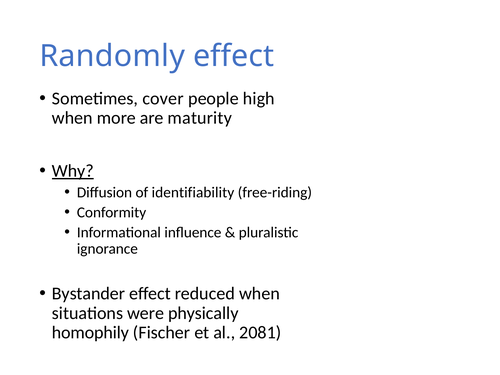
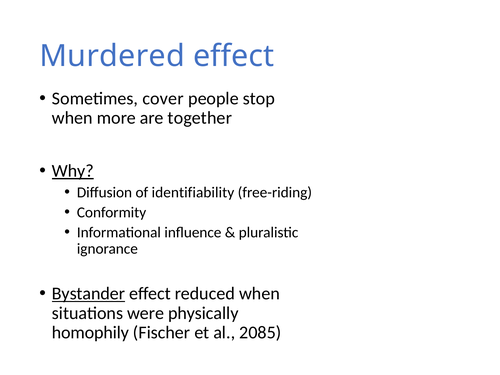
Randomly: Randomly -> Murdered (112, 56)
high: high -> stop (259, 99)
maturity: maturity -> together (200, 118)
Bystander underline: none -> present (89, 294)
2081: 2081 -> 2085 (260, 333)
